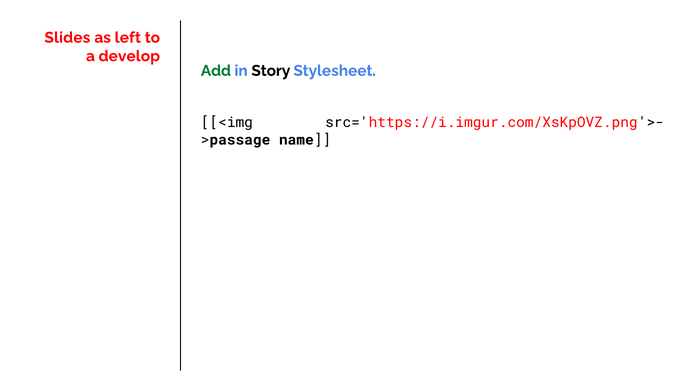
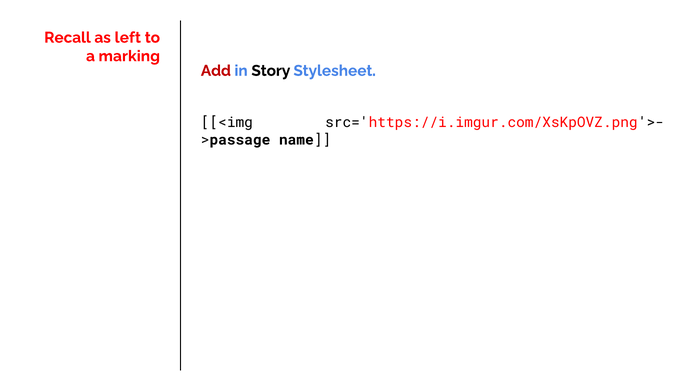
Slides: Slides -> Recall (67, 38)
develop: develop -> marking (129, 56)
Add colour: green -> red (216, 71)
